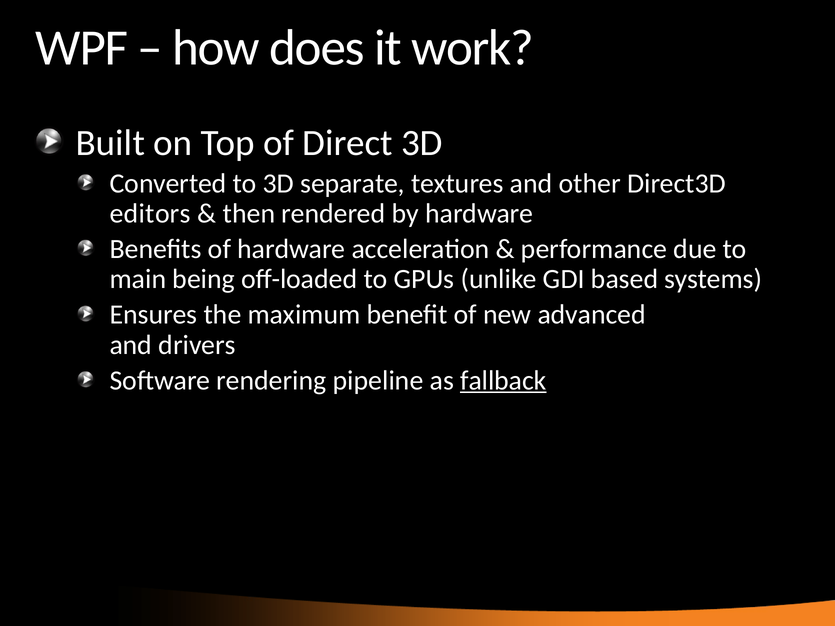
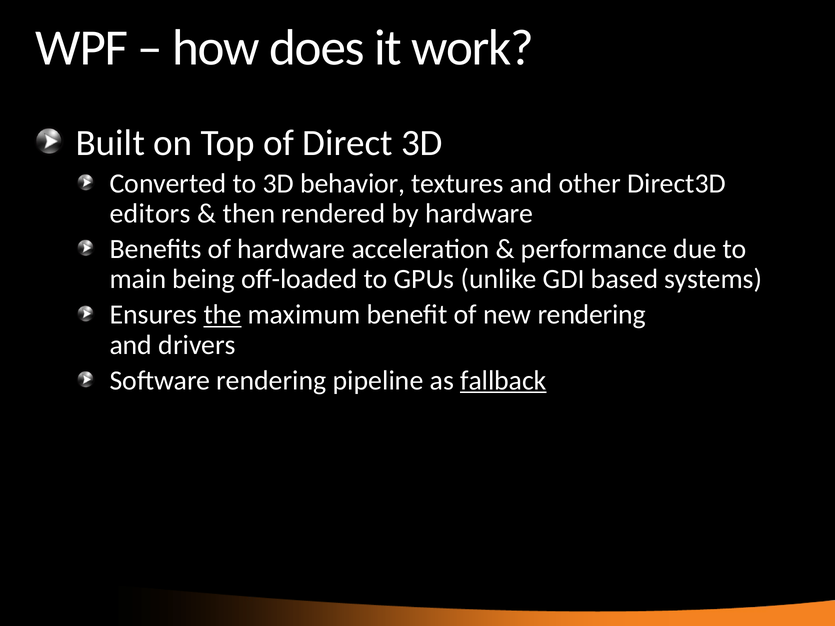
separate: separate -> behavior (353, 184)
the underline: none -> present (223, 315)
new advanced: advanced -> rendering (592, 315)
